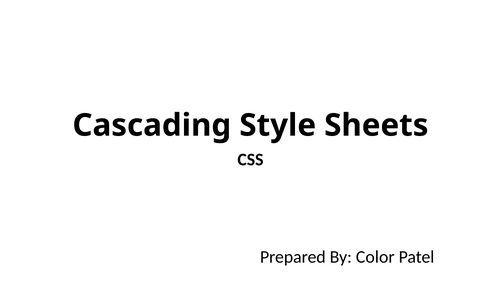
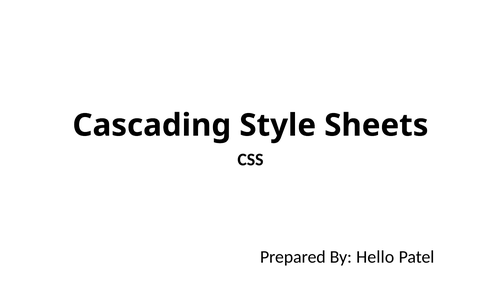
Color: Color -> Hello (375, 257)
